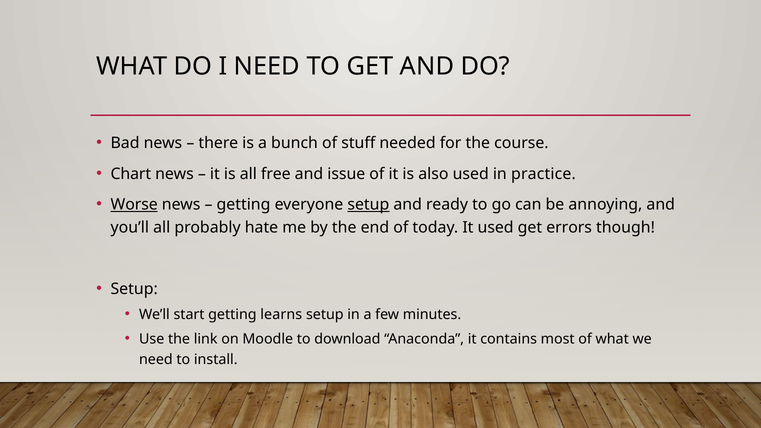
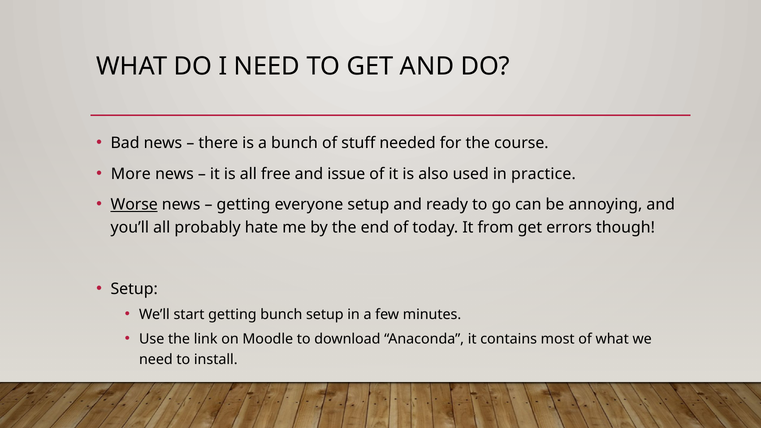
Chart: Chart -> More (131, 174)
setup underline: present -> none (368, 205)
It used: used -> from (496, 228)
getting learns: learns -> bunch (281, 314)
